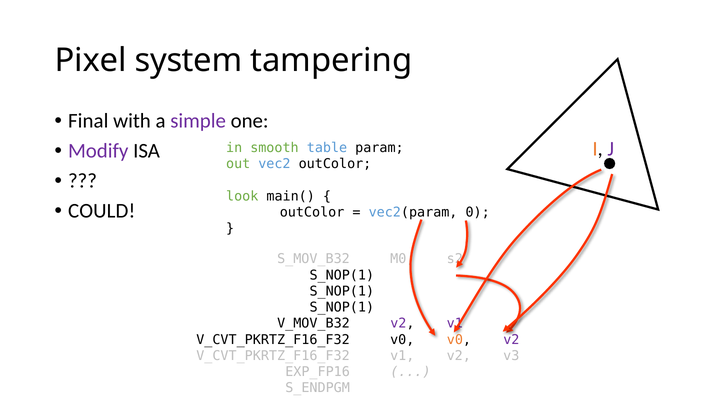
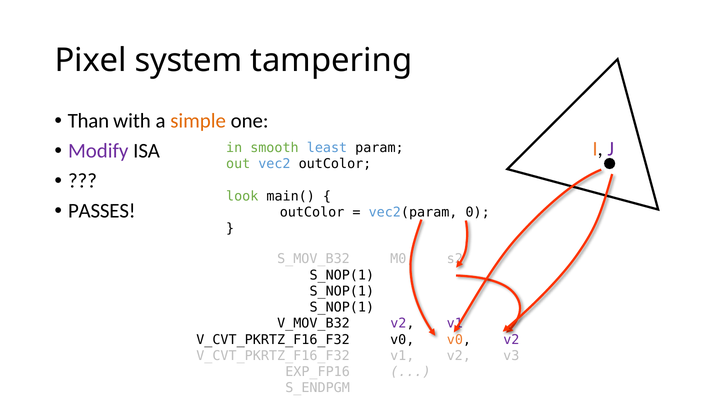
Final: Final -> Than (88, 121)
simple colour: purple -> orange (198, 121)
table: table -> least (327, 148)
COULD: COULD -> PASSES (102, 211)
